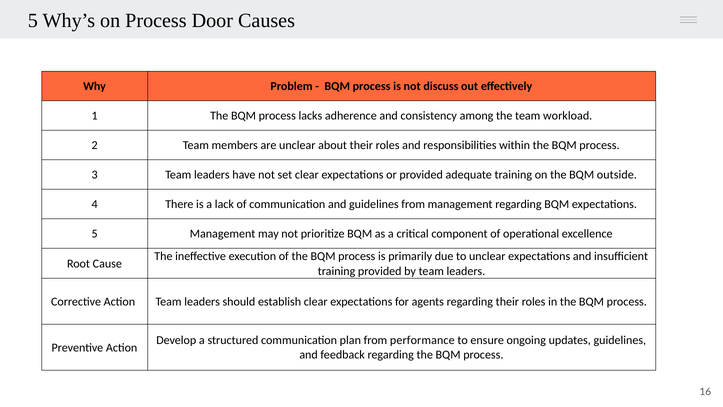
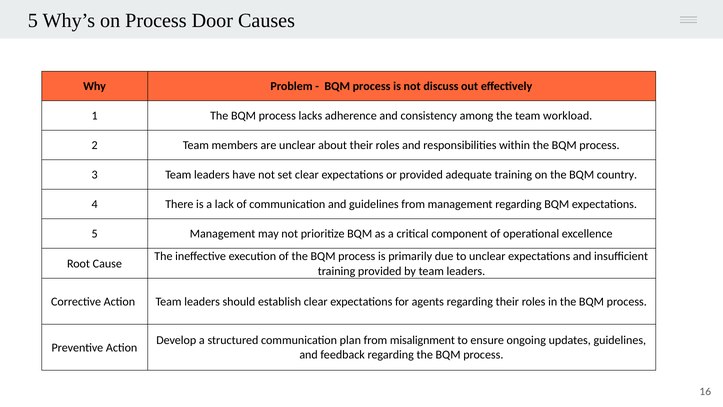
outside: outside -> country (617, 175)
performance: performance -> misalignment (422, 340)
